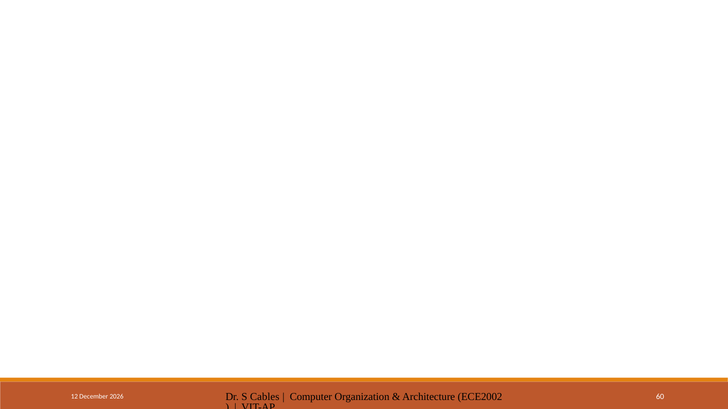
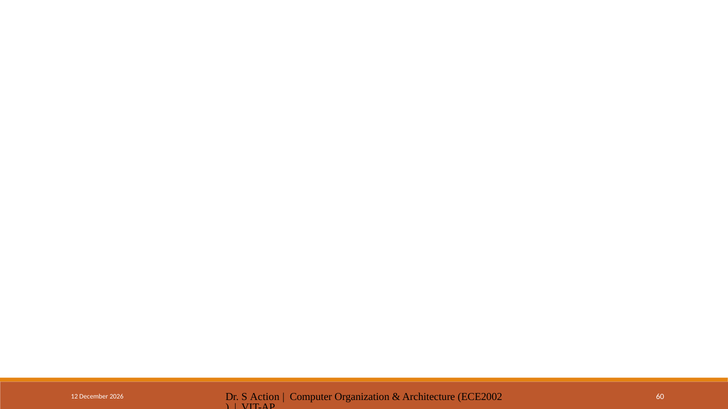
Cables: Cables -> Action (265, 397)
